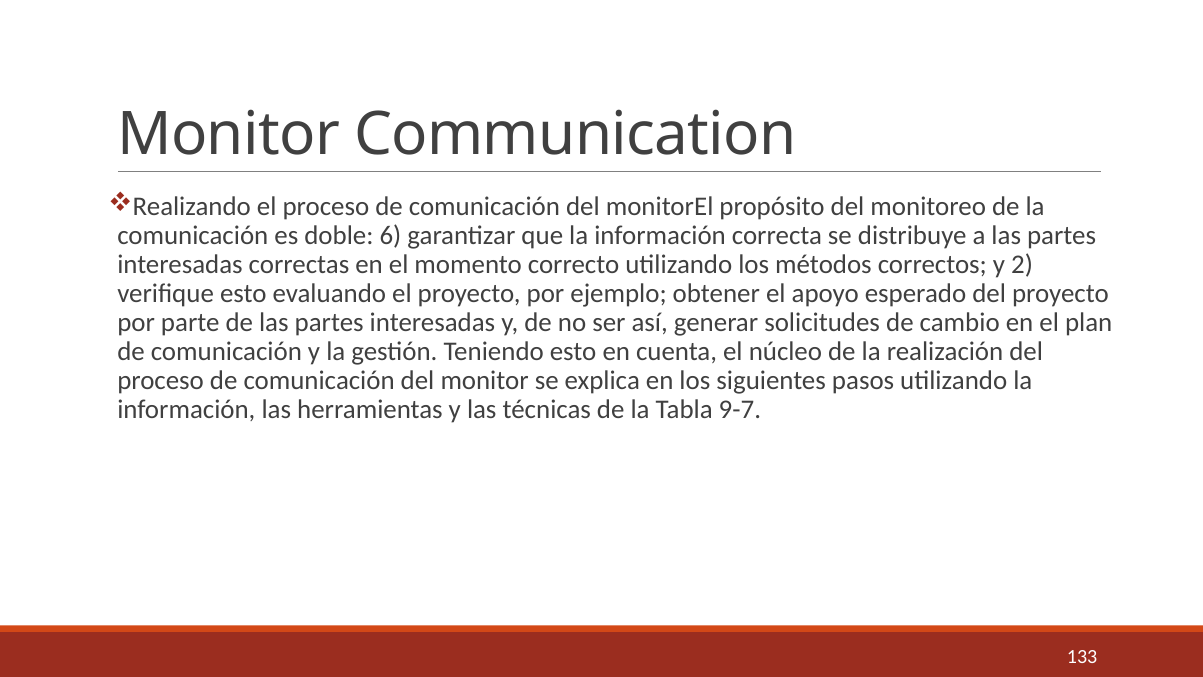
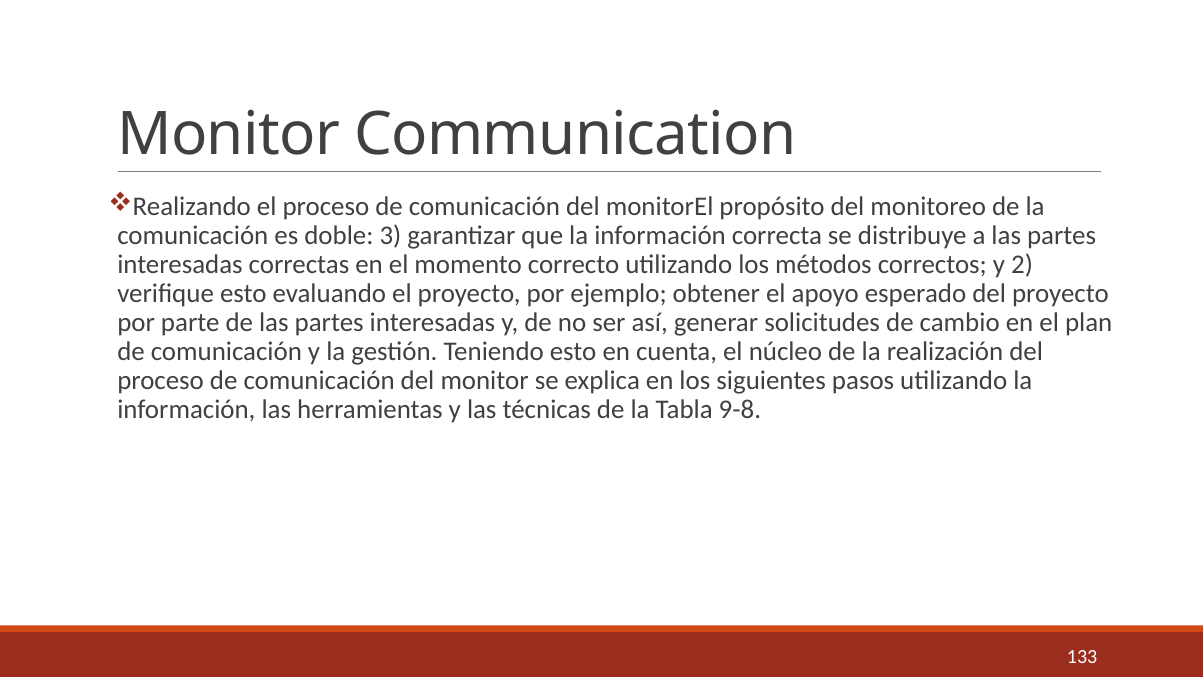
6: 6 -> 3 (390, 235)
9-7: 9-7 -> 9-8 (740, 410)
